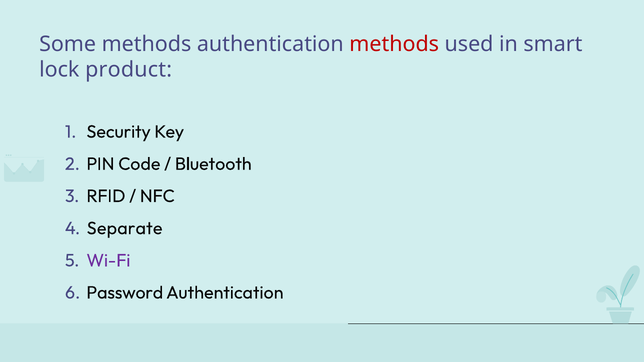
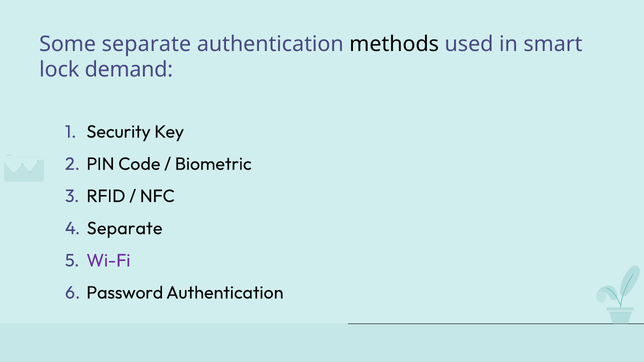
Some methods: methods -> separate (146, 44)
methods colour: red -> black (394, 44)
product: product -> demand (129, 70)
Bluetooth: Bluetooth -> Biometric (213, 164)
